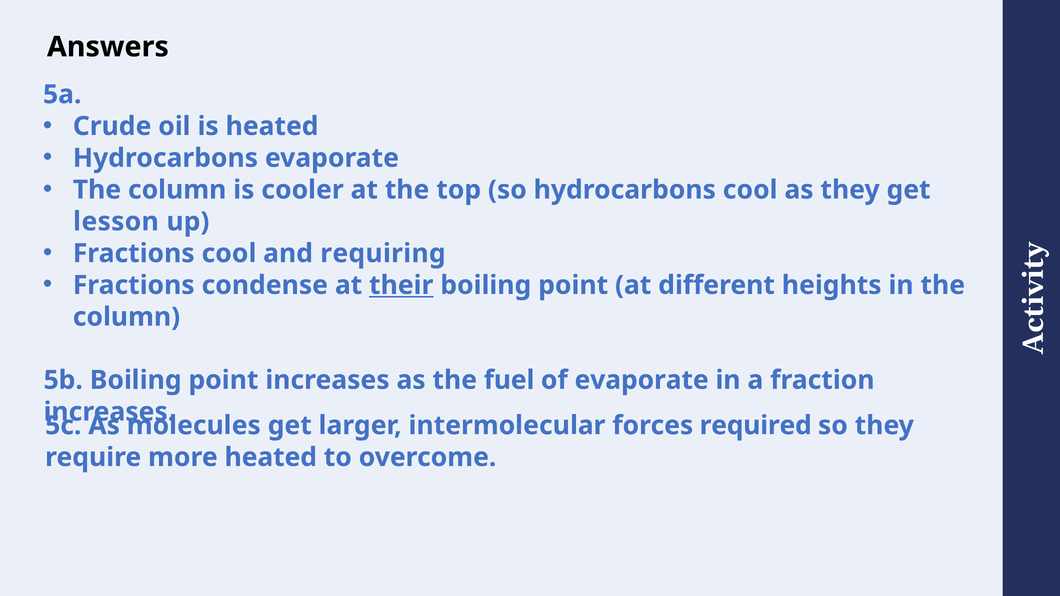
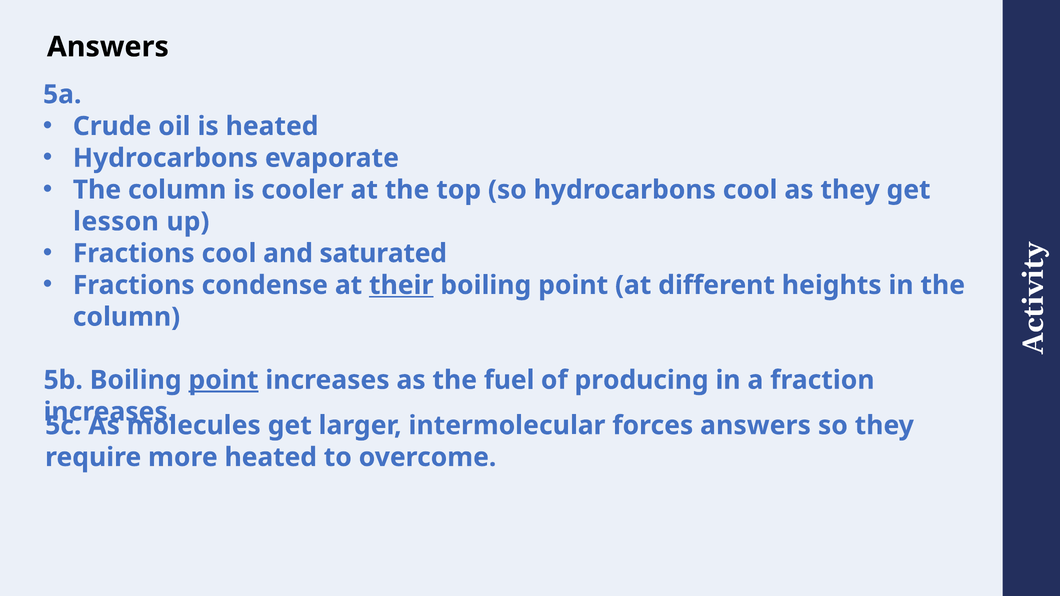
requiring: requiring -> saturated (383, 254)
point underline: none -> present (223, 380)
of evaporate: evaporate -> producing (642, 380)
forces required: required -> answers (755, 426)
